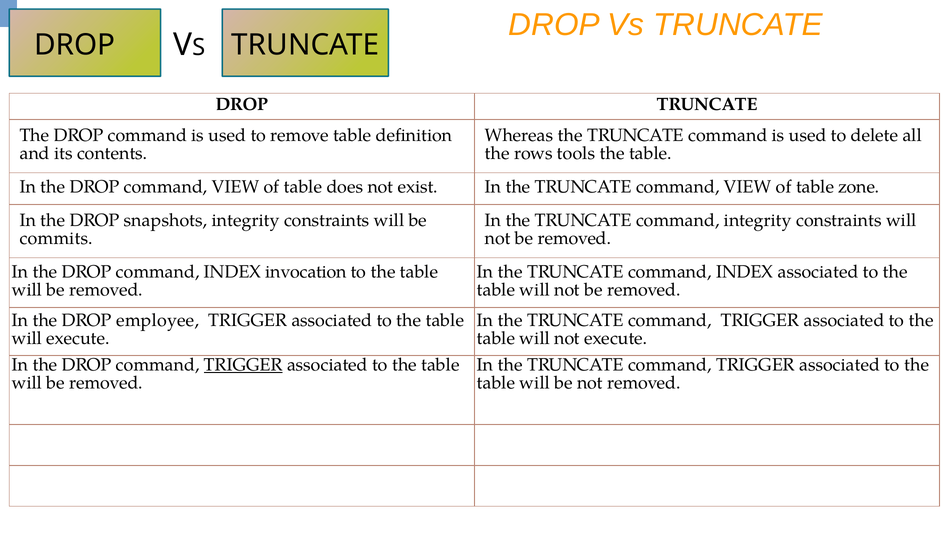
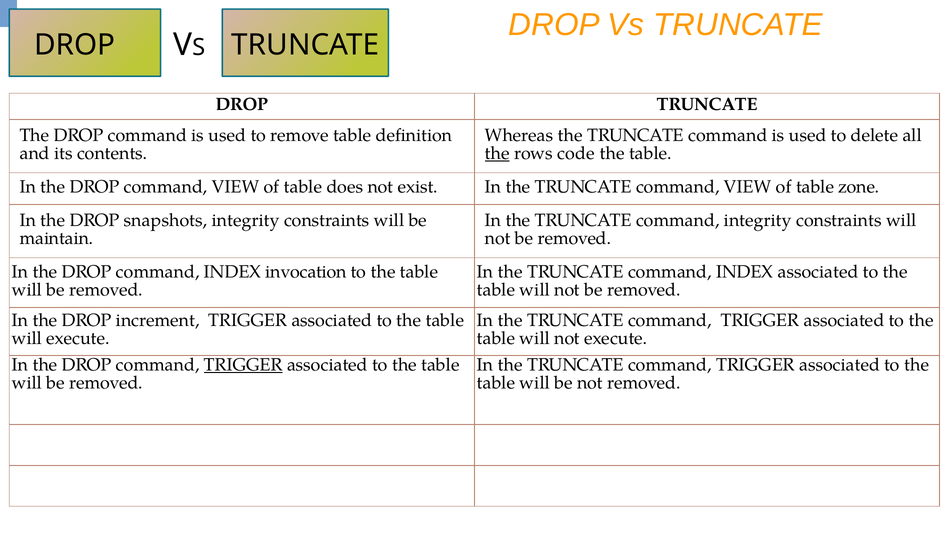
the underline: none -> present (497, 153)
tools: tools -> code (576, 153)
commits: commits -> maintain (56, 238)
employee: employee -> increment (158, 320)
